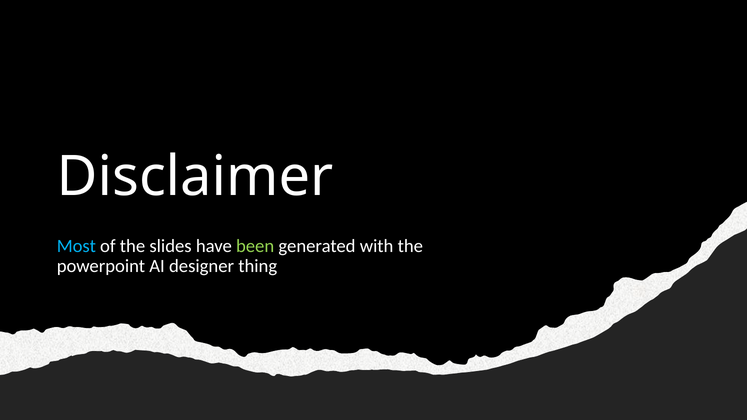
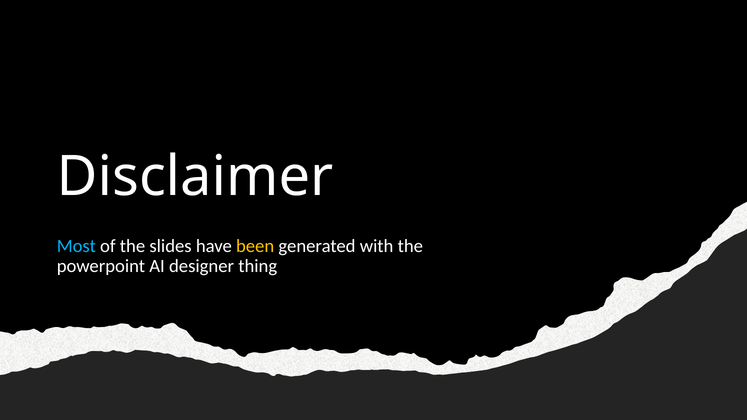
been colour: light green -> yellow (255, 246)
